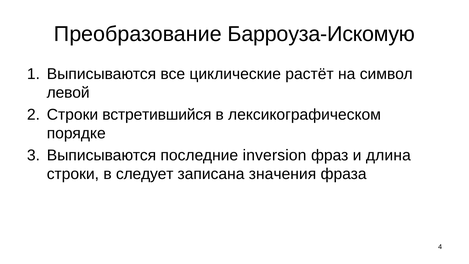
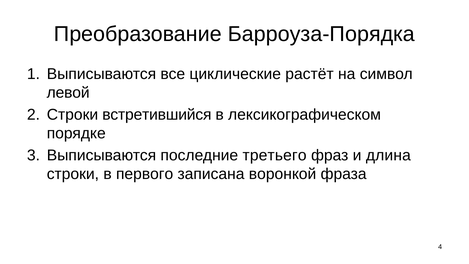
Барроуза-Искомую: Барроуза-Искомую -> Барроуза-Порядка (321, 34)
inversion: inversion -> третьего (275, 155)
следует: следует -> первого (145, 174)
значения: значения -> воронкой (283, 174)
